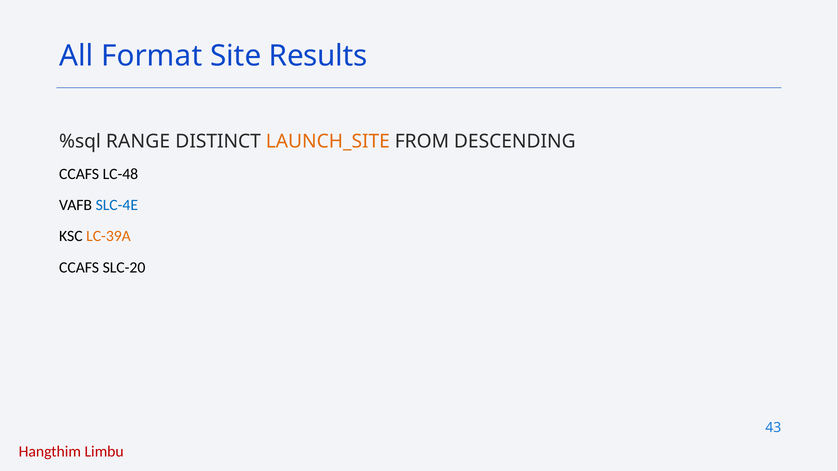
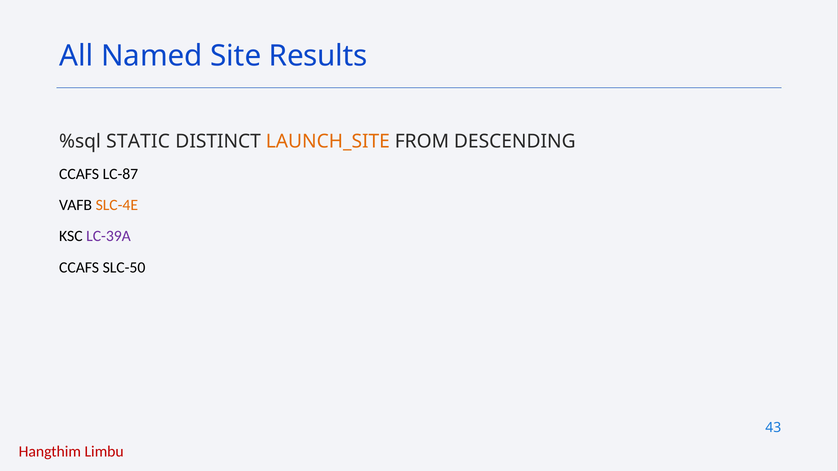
Format: Format -> Named (152, 56)
RANGE: RANGE -> STATIC (138, 141)
LC-48: LC-48 -> LC-87 (120, 174)
SLC-4E colour: blue -> orange (117, 205)
LC-39A colour: orange -> purple (108, 236)
SLC-20: SLC-20 -> SLC-50 (124, 268)
